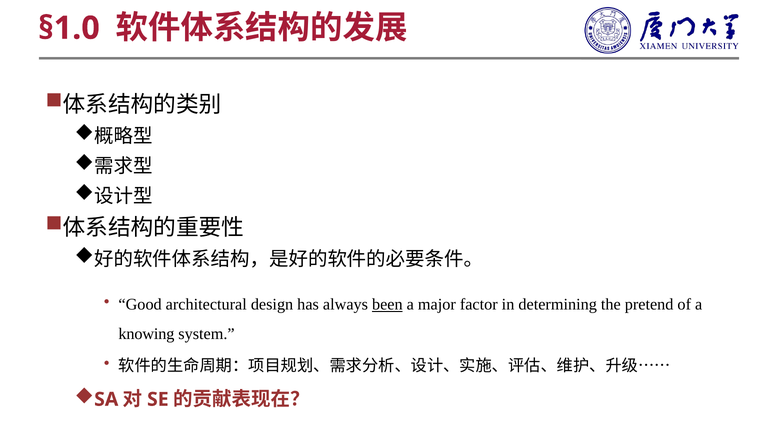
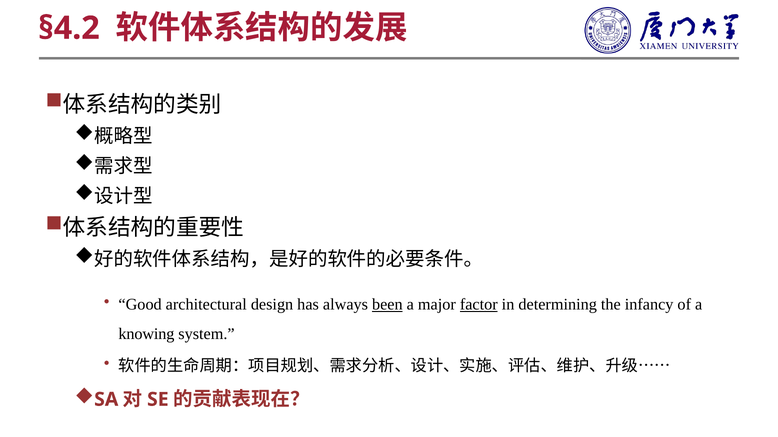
§1.0: §1.0 -> §4.2 (69, 28)
factor underline: none -> present (479, 305)
pretend: pretend -> infancy (649, 305)
